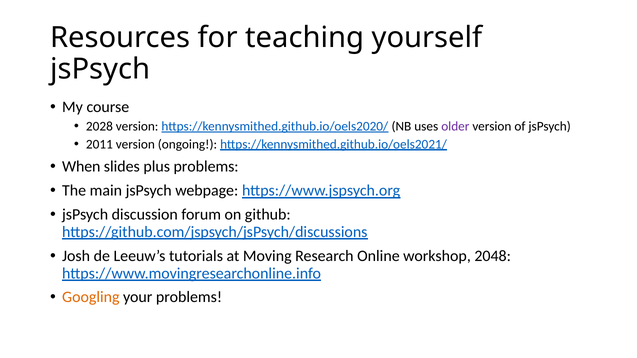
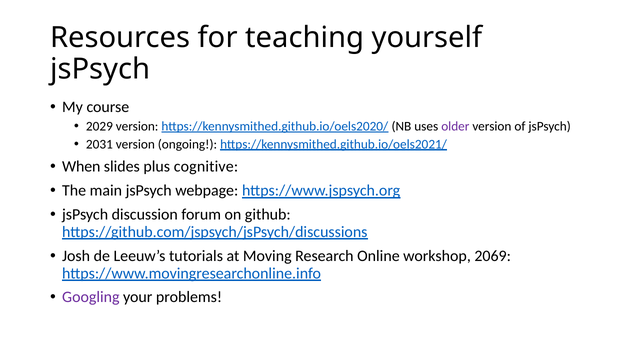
2028: 2028 -> 2029 (99, 126)
2011: 2011 -> 2031 (99, 144)
plus problems: problems -> cognitive (206, 167)
2048: 2048 -> 2069 (493, 256)
Googling colour: orange -> purple (91, 297)
